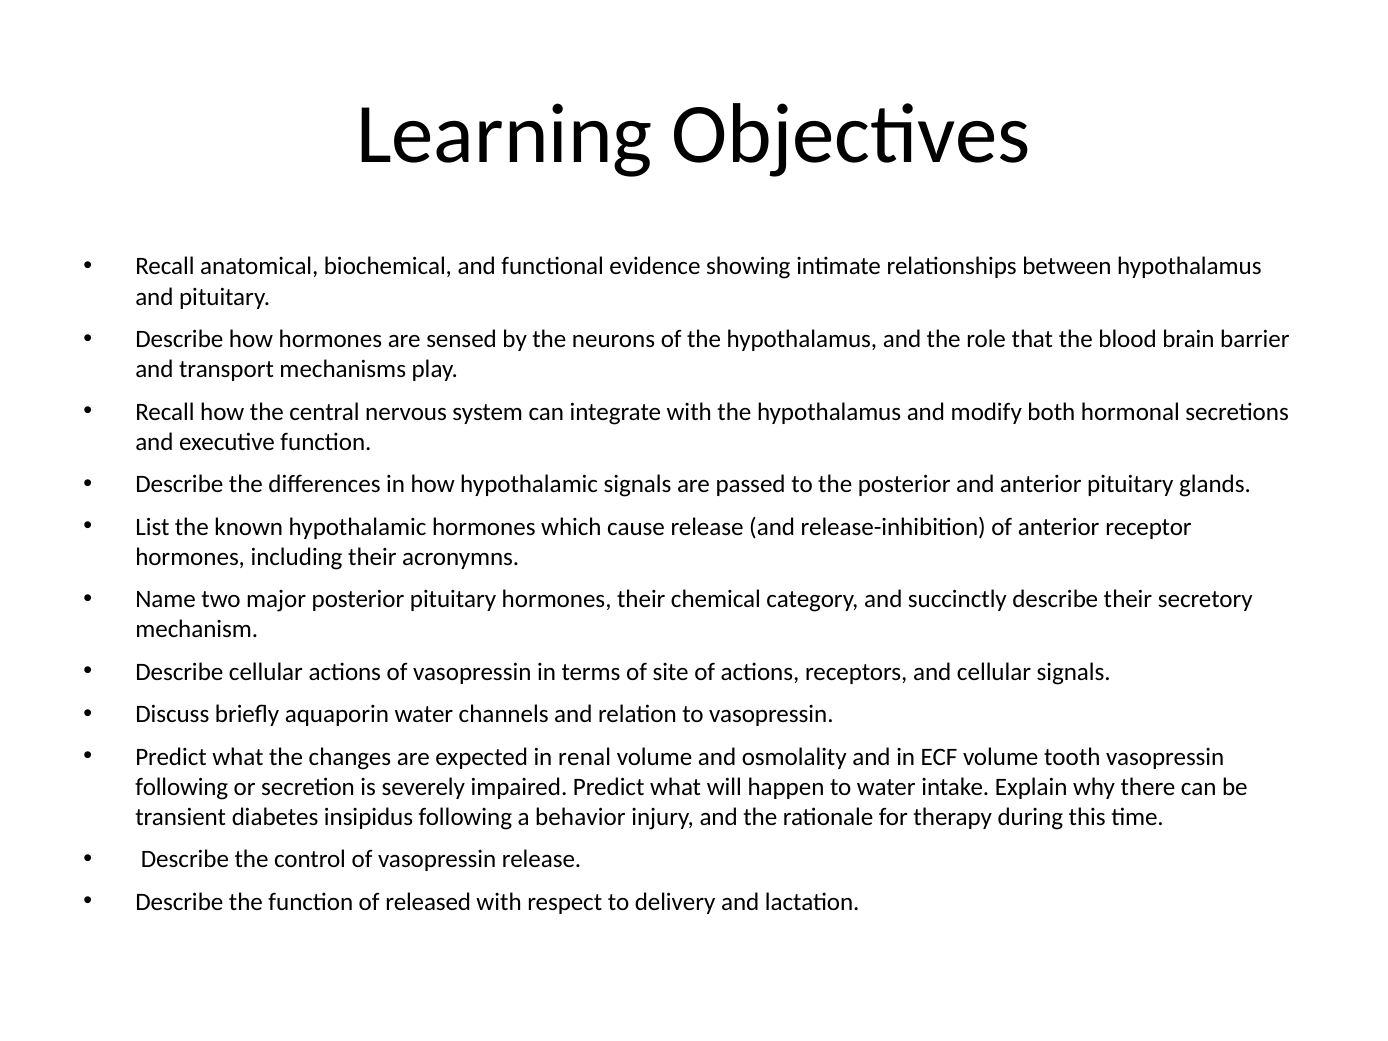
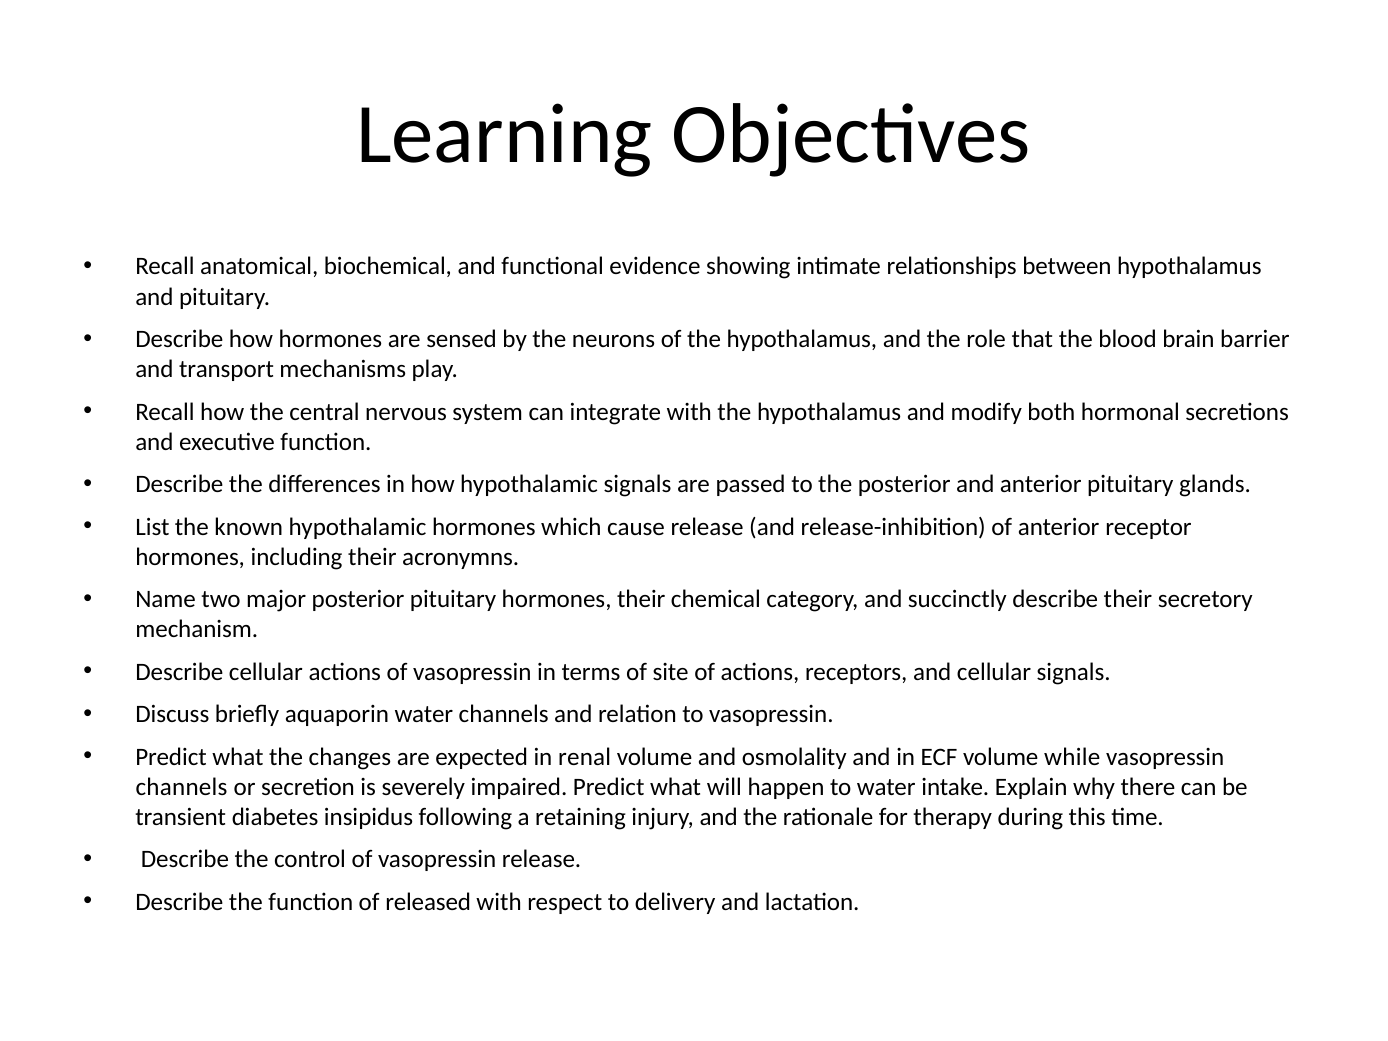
tooth: tooth -> while (1072, 757)
following: following -> channels (182, 787)
behavior: behavior -> retaining (581, 817)
